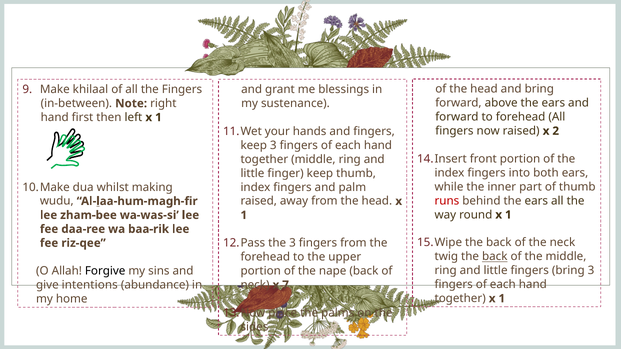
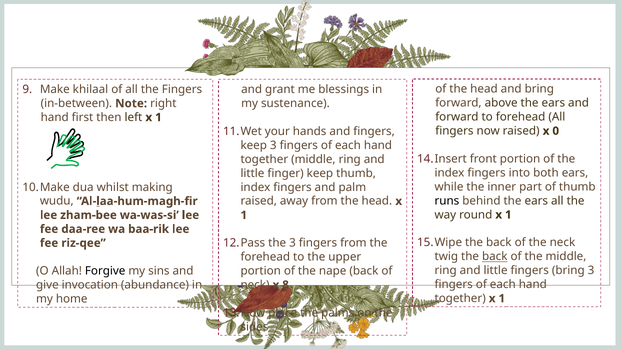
2: 2 -> 0 (556, 131)
runs colour: red -> black (447, 201)
intentions: intentions -> invocation (90, 285)
7: 7 -> 8 (286, 285)
